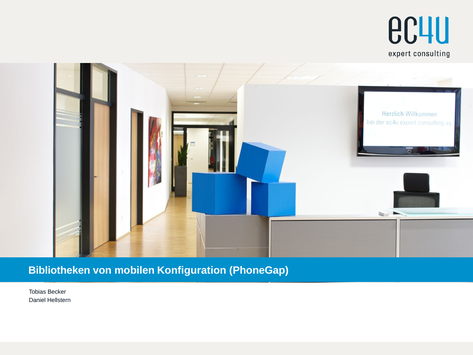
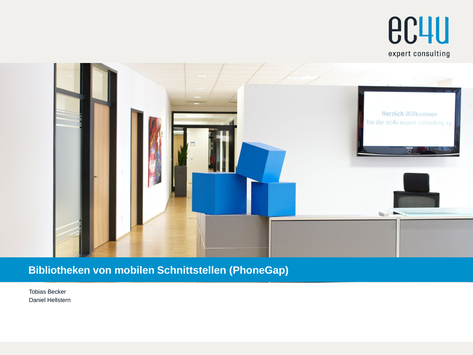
Konfiguration: Konfiguration -> Schnittstellen (192, 270)
